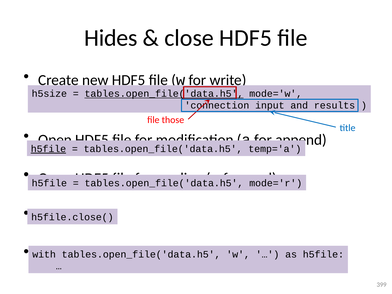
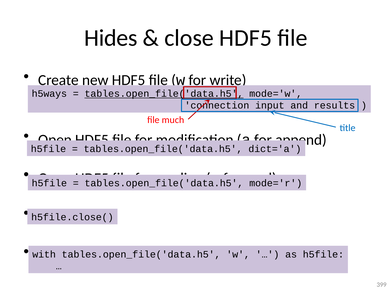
h5size: h5size -> h5ways (49, 94)
those: those -> much (173, 120)
h5file underline: present -> none (48, 149)
temp='a: temp='a -> dict='a (275, 149)
